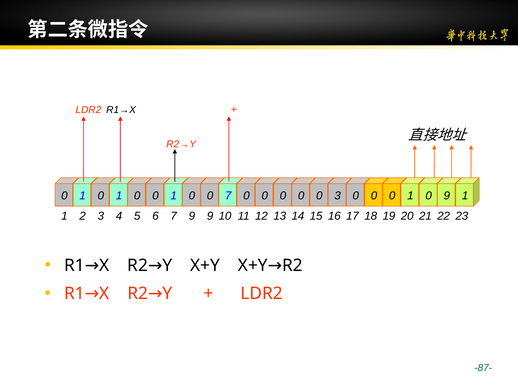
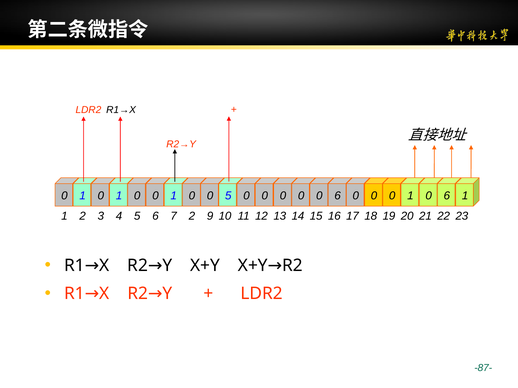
0 7: 7 -> 5 (228, 196)
0 0 3: 3 -> 6 (338, 196)
1 0 9: 9 -> 6 (447, 196)
7 9: 9 -> 2 (192, 216)
